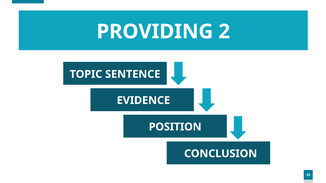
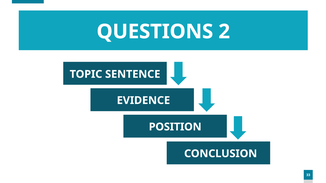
PROVIDING: PROVIDING -> QUESTIONS (155, 32)
